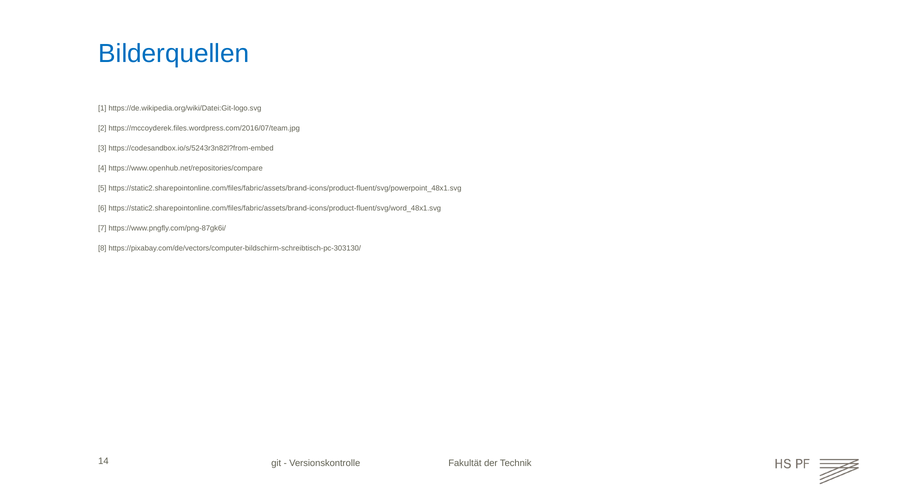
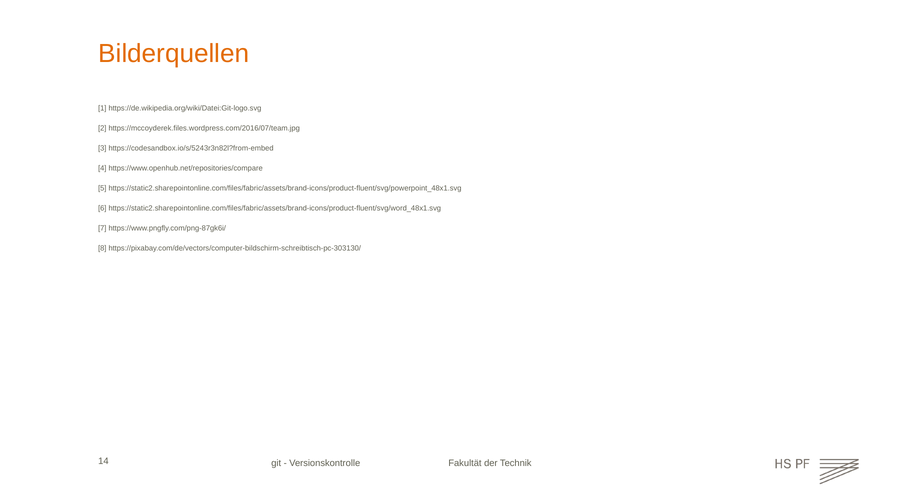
Bilderquellen colour: blue -> orange (174, 54)
